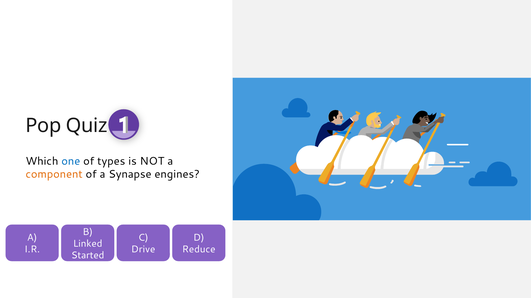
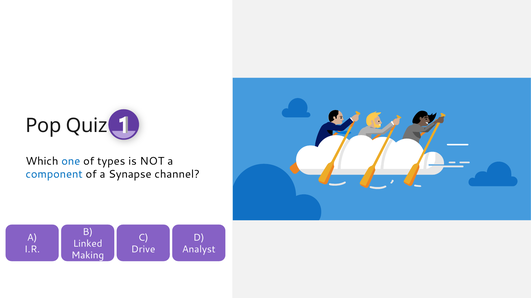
component colour: orange -> blue (54, 175)
engines: engines -> channel (177, 175)
Reduce: Reduce -> Analyst (199, 250)
Started: Started -> Making (88, 256)
